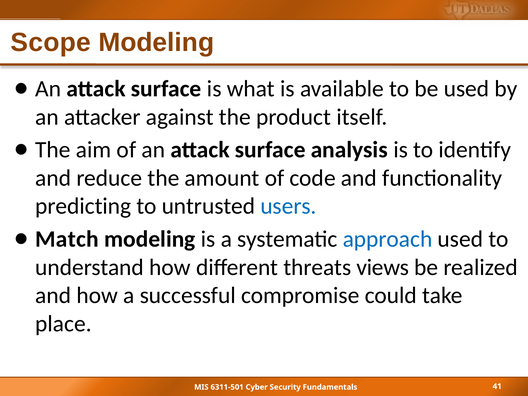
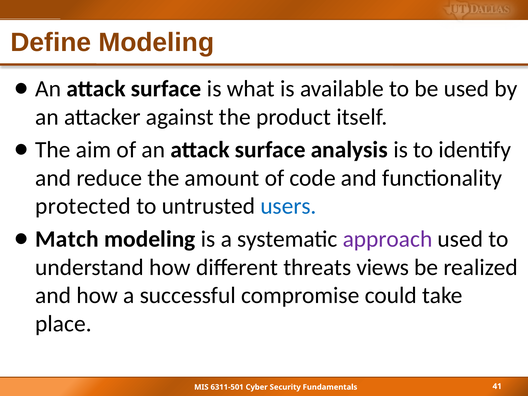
Scope: Scope -> Define (51, 42)
predicting: predicting -> protected (83, 206)
approach colour: blue -> purple (388, 239)
